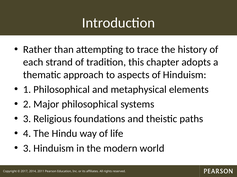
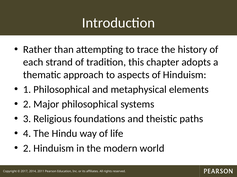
3: 3 -> 2 (27, 149)
